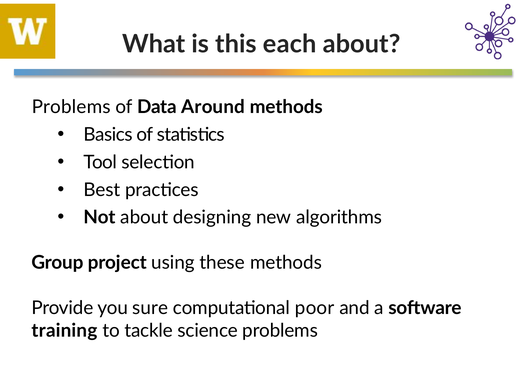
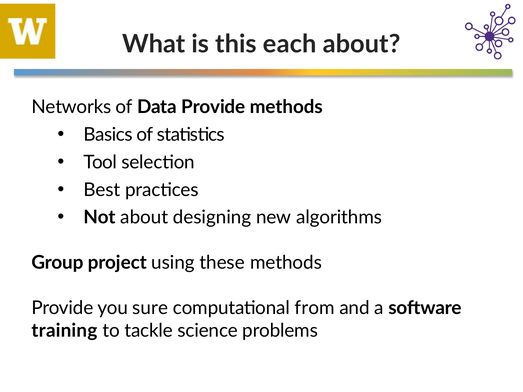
Problems: Problems -> Networks (71, 107)
Data Around: Around -> Provide (213, 107)
poor: poor -> from (315, 308)
